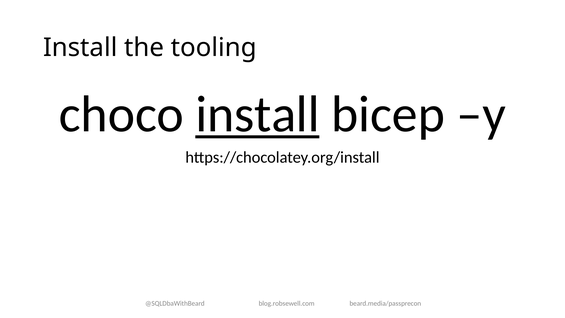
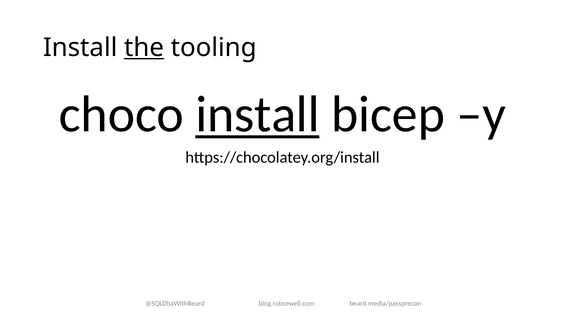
the underline: none -> present (144, 47)
